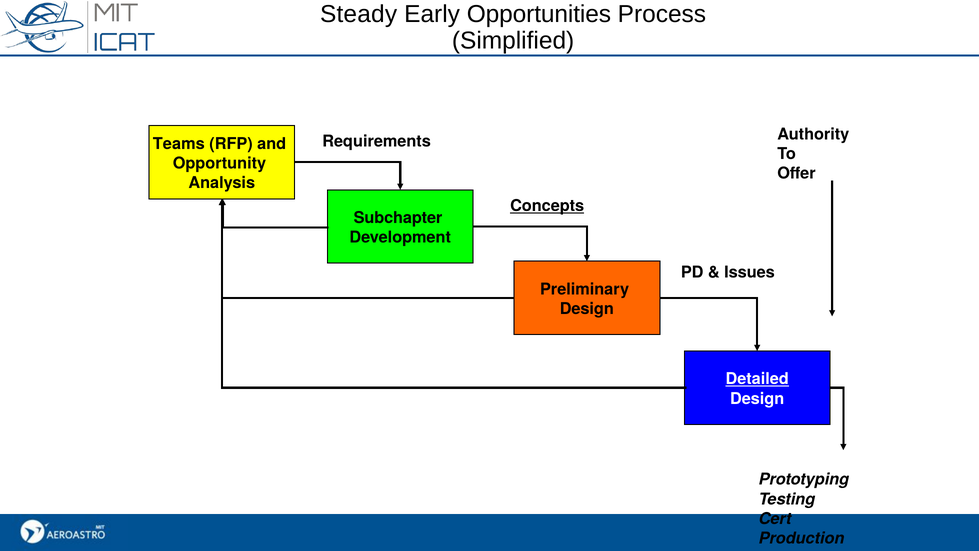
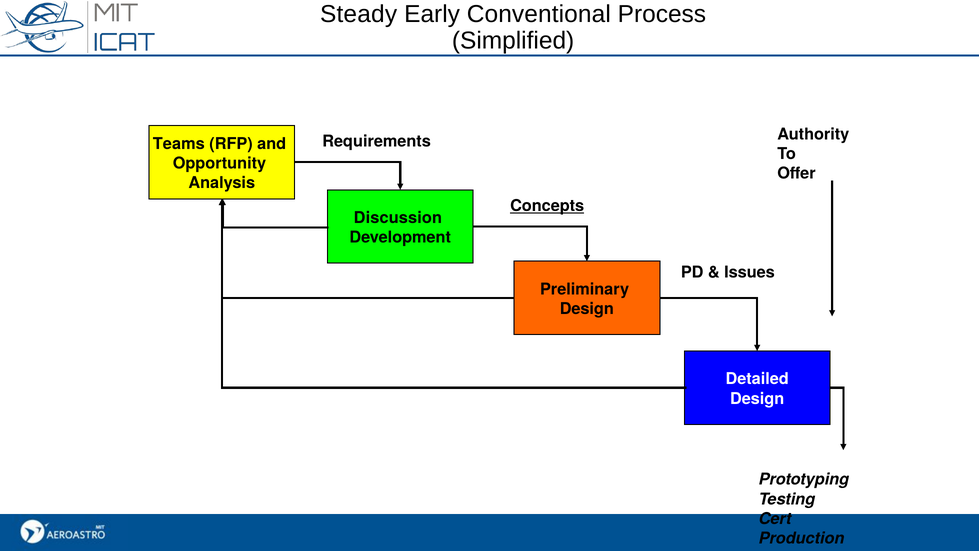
Opportunities: Opportunities -> Conventional (539, 14)
Subchapter: Subchapter -> Discussion (398, 218)
Detailed underline: present -> none (757, 379)
